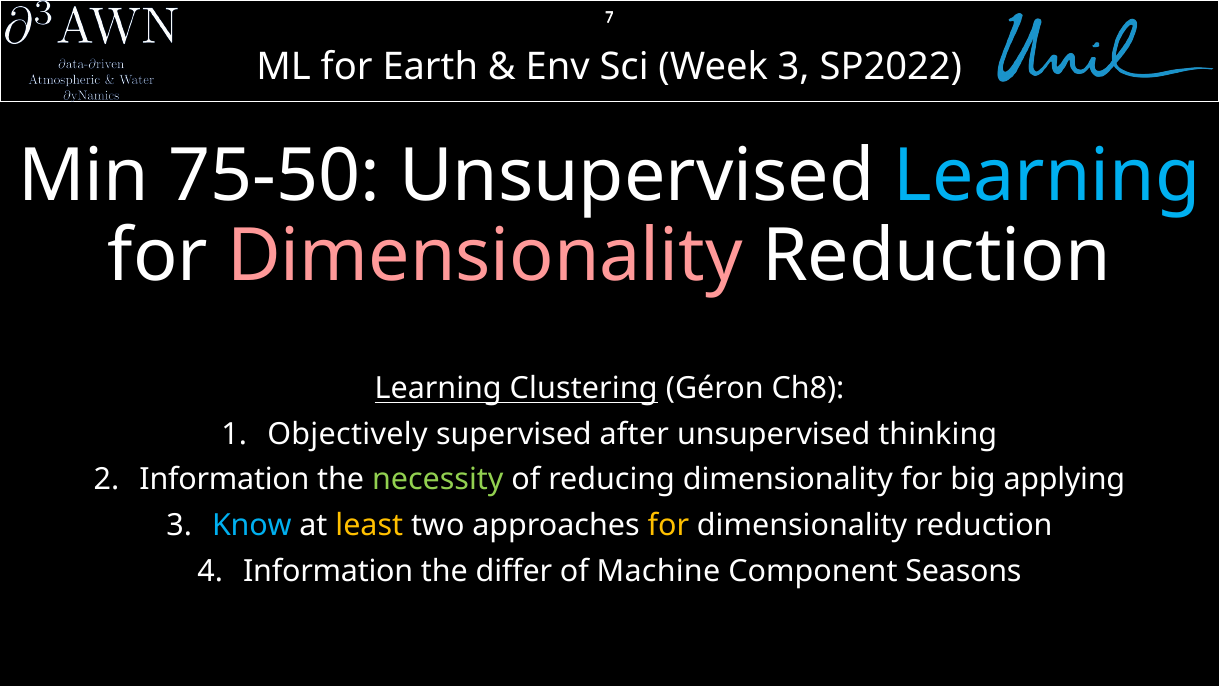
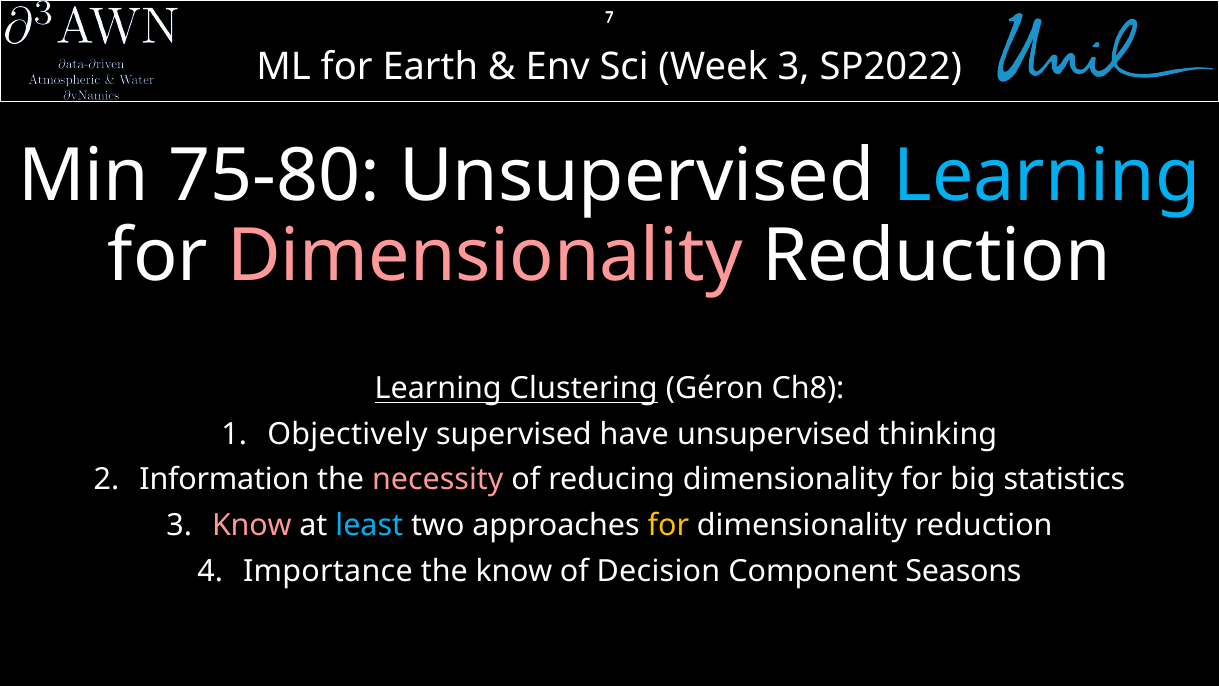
75-50: 75-50 -> 75-80 (274, 176)
after: after -> have (634, 434)
necessity colour: light green -> pink (438, 479)
applying: applying -> statistics (1064, 479)
Know colour: light blue -> pink (252, 525)
least colour: yellow -> light blue (369, 525)
Information: Information -> Importance (328, 571)
the differ: differ -> know (514, 571)
Machine: Machine -> Decision (658, 571)
